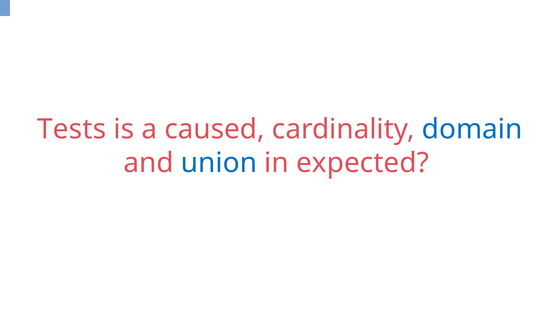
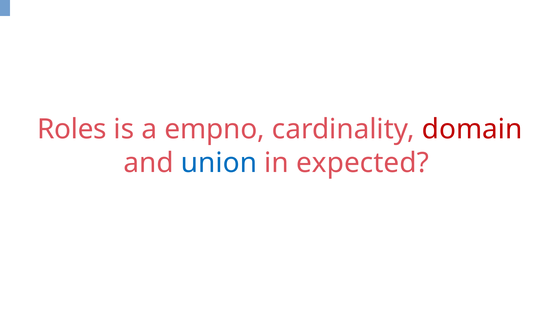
Tests: Tests -> Roles (72, 129)
caused: caused -> empno (215, 129)
domain colour: blue -> red (472, 129)
